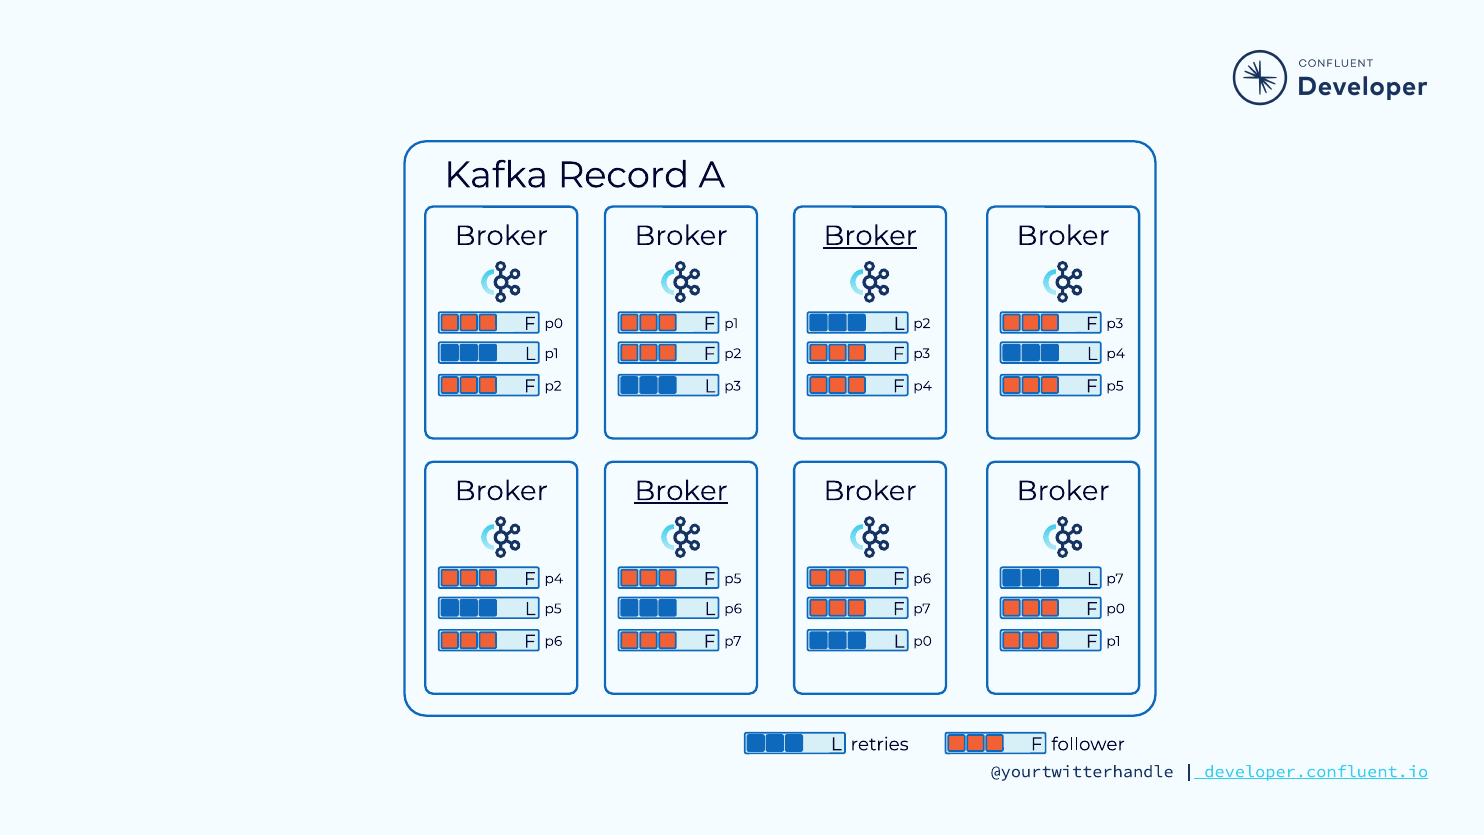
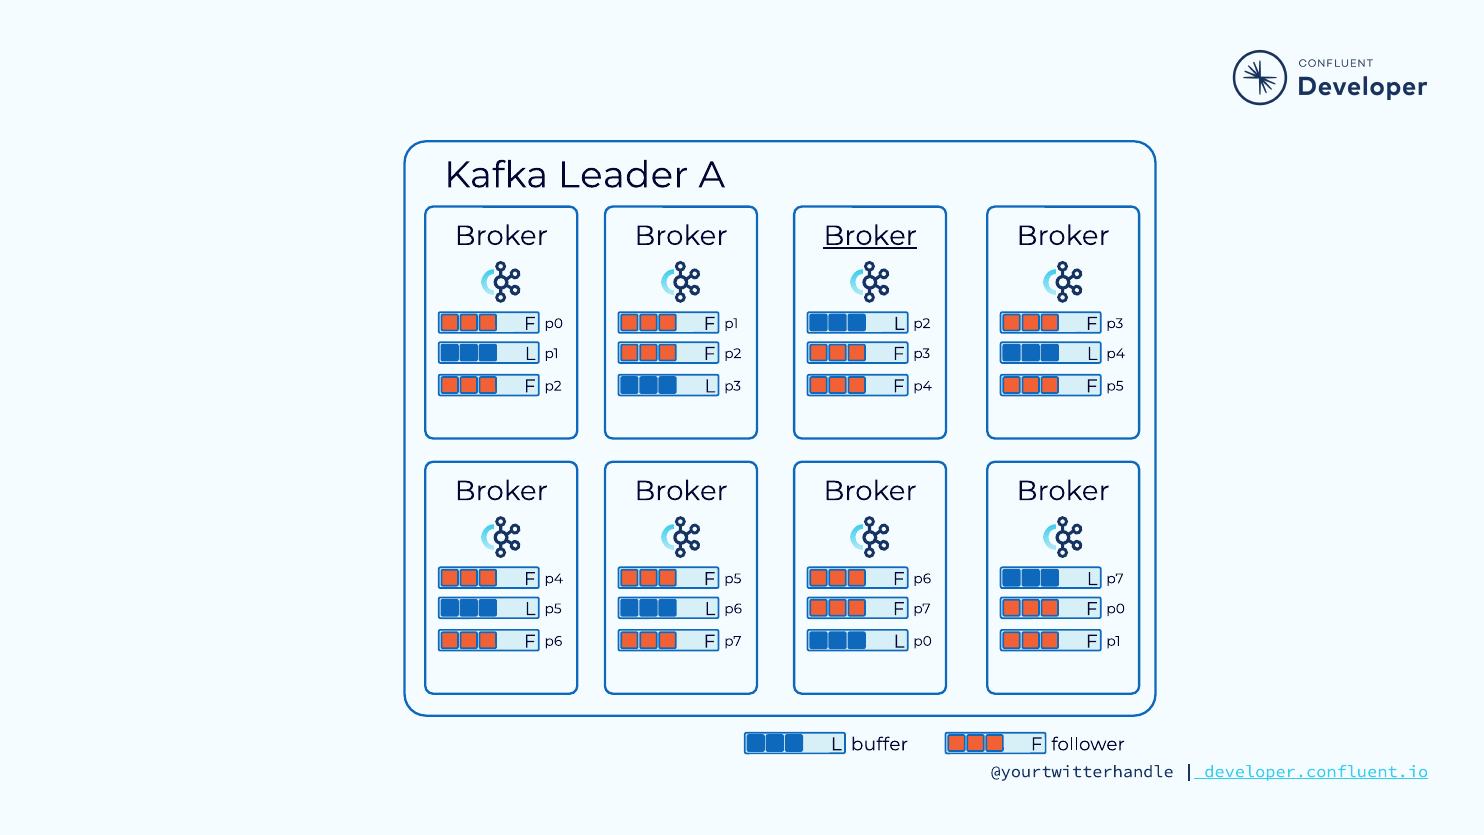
Record: Record -> Leader (623, 175)
Broker underline: present -> none (681, 491)
retries: retries -> buffer (879, 744)
